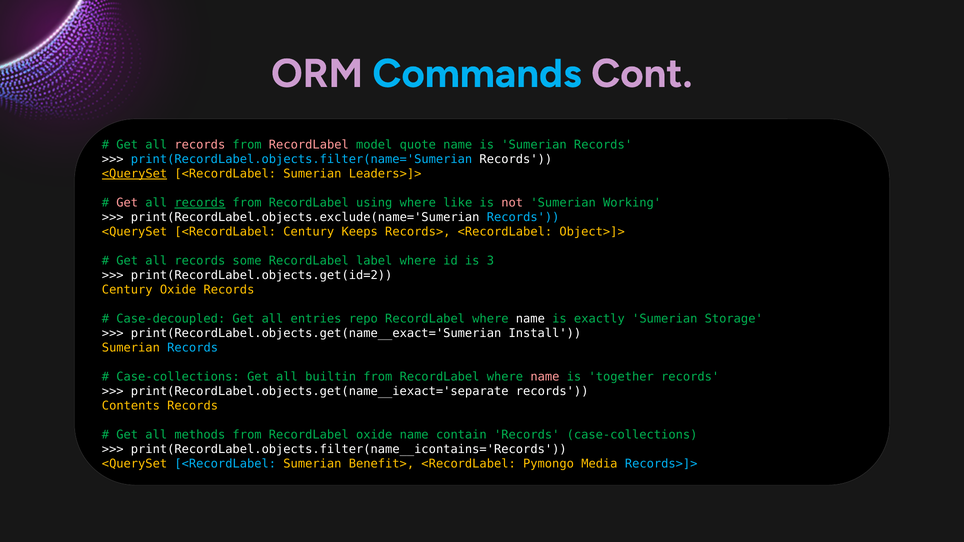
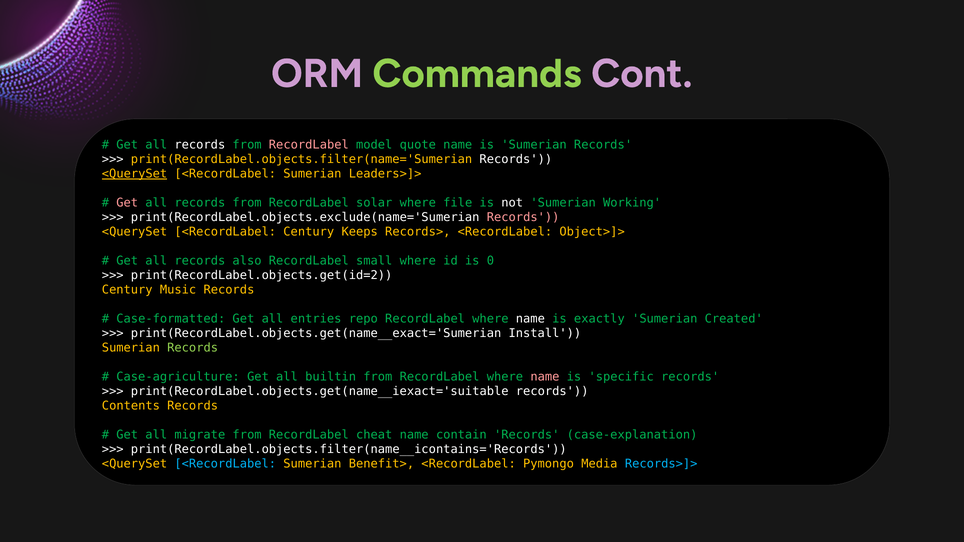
Commands colour: light blue -> light green (477, 74)
records colour: pink -> white (200, 145)
print(RecordLabel.objects.filter(name='Sumerian colour: light blue -> yellow (302, 159)
records underline: present -> none (200, 203)
using: using -> solar (374, 203)
like: like -> file (458, 203)
not colour: pink -> white (512, 203)
Records colour: light blue -> pink (523, 217)
some: some -> also (247, 261)
label: label -> small (374, 261)
3: 3 -> 0 (490, 261)
Century Oxide: Oxide -> Music (178, 290)
Case-decoupled: Case-decoupled -> Case-formatted (171, 319)
Storage: Storage -> Created (734, 319)
Records colour: light blue -> light green (193, 348)
Case-collections: Case-collections -> Case-agriculture (178, 377)
together: together -> specific (621, 377)
print(RecordLabel.objects.get(name__iexact='separate: print(RecordLabel.objects.get(name__iexact='separate -> print(RecordLabel.objects.get(name__iexact='suitable (320, 391)
methods: methods -> migrate (200, 435)
RecordLabel oxide: oxide -> cheat (374, 435)
Records case-collections: case-collections -> case-explanation (632, 435)
